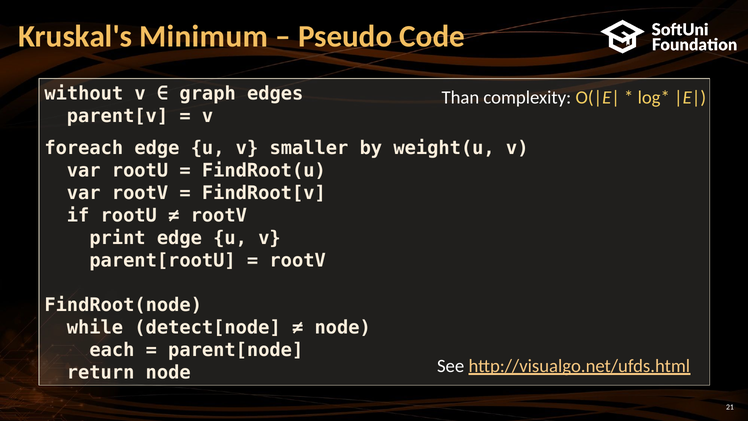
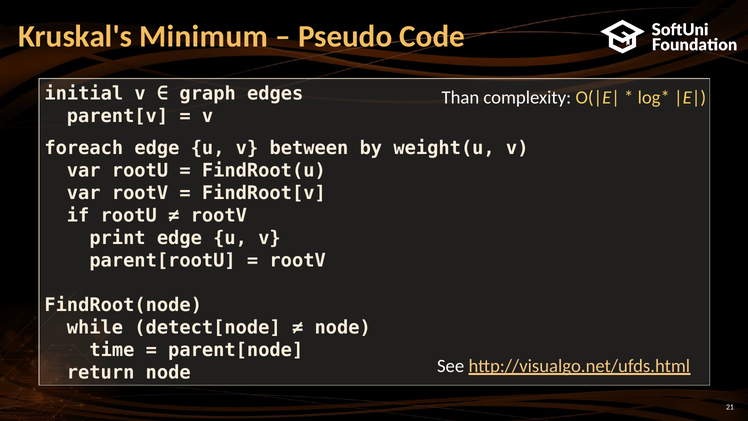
without: without -> initial (84, 94)
smaller: smaller -> between (309, 148)
each: each -> time (112, 350)
